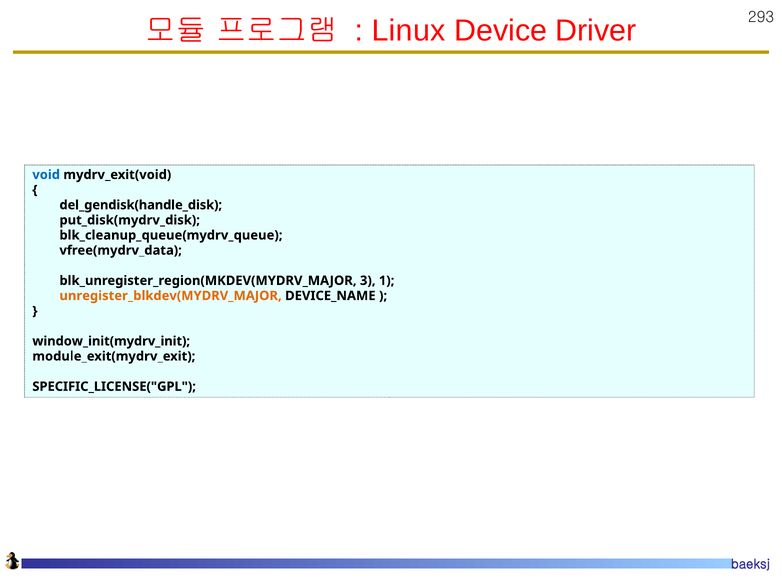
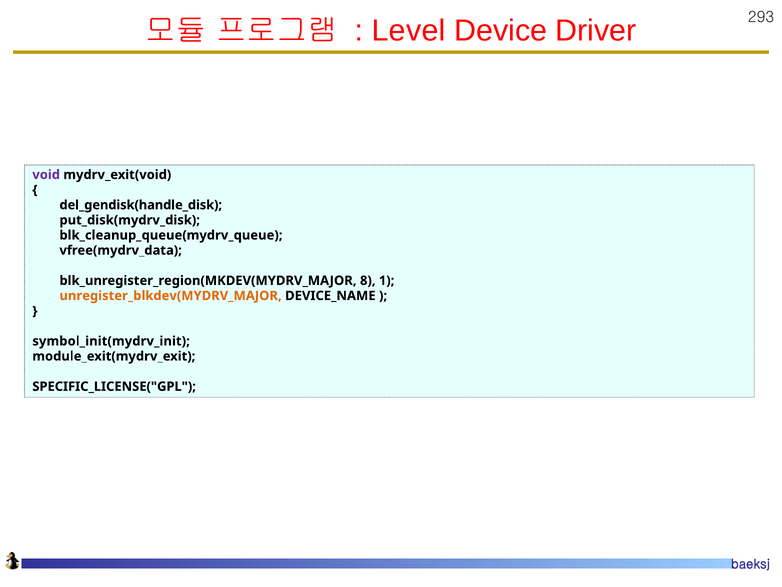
Linux: Linux -> Level (409, 31)
void colour: blue -> purple (46, 175)
3: 3 -> 8 (368, 280)
window_init(mydrv_init: window_init(mydrv_init -> symbol_init(mydrv_init (111, 341)
